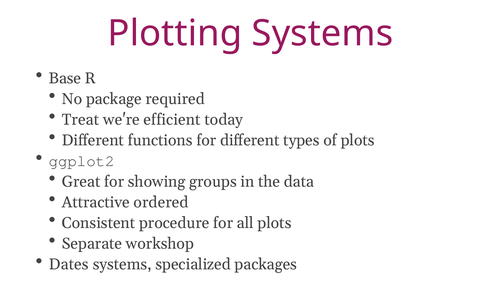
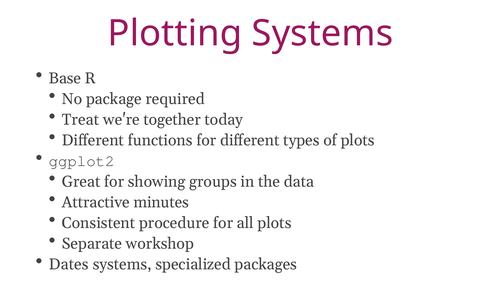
efficient: efficient -> together (172, 119)
ordered: ordered -> minutes (161, 202)
